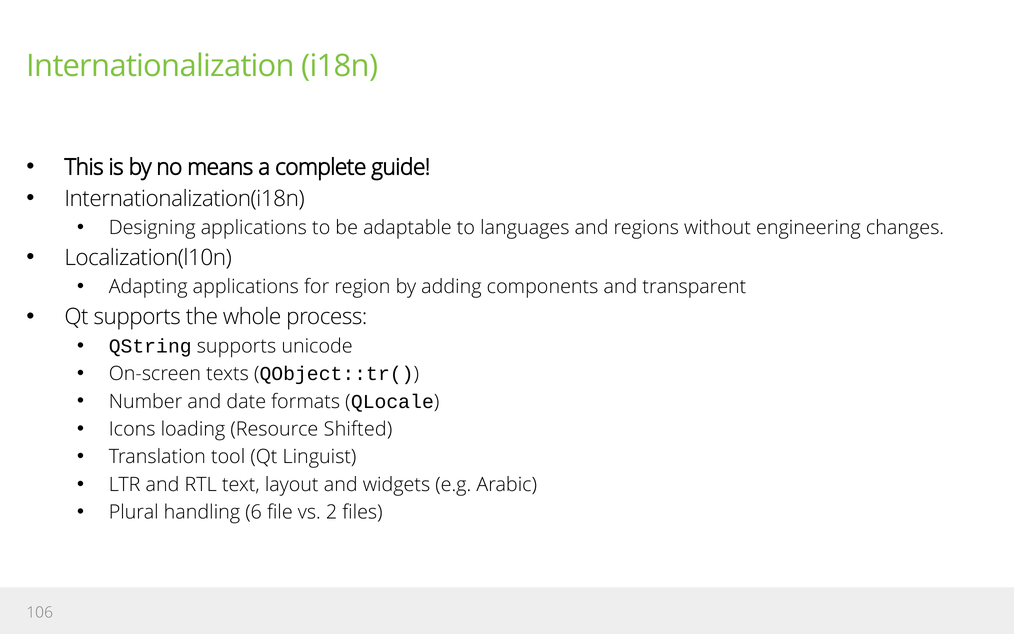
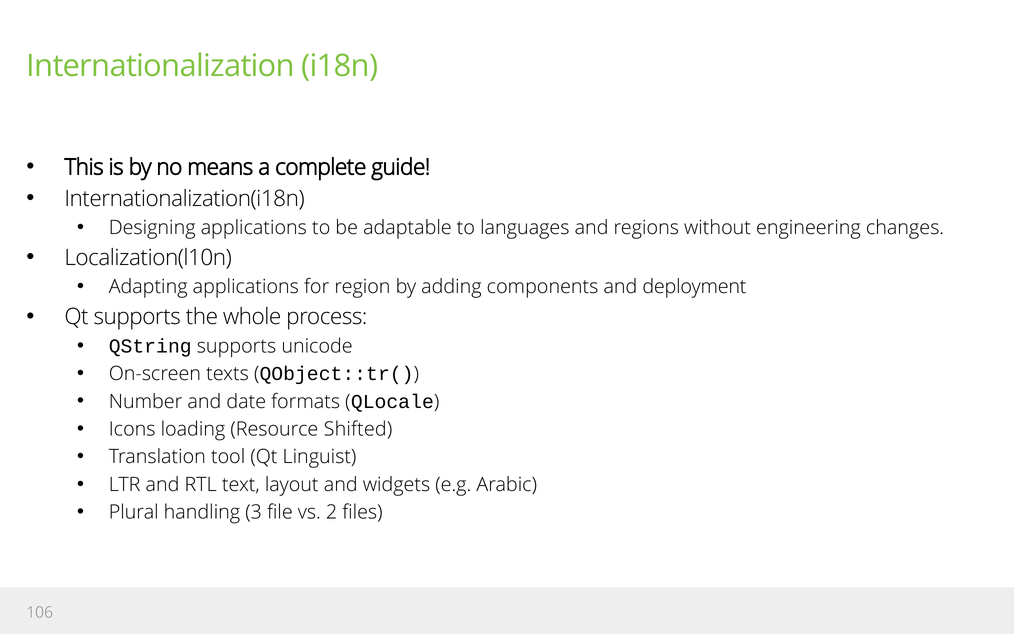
transparent: transparent -> deployment (694, 287)
6: 6 -> 3 (254, 512)
